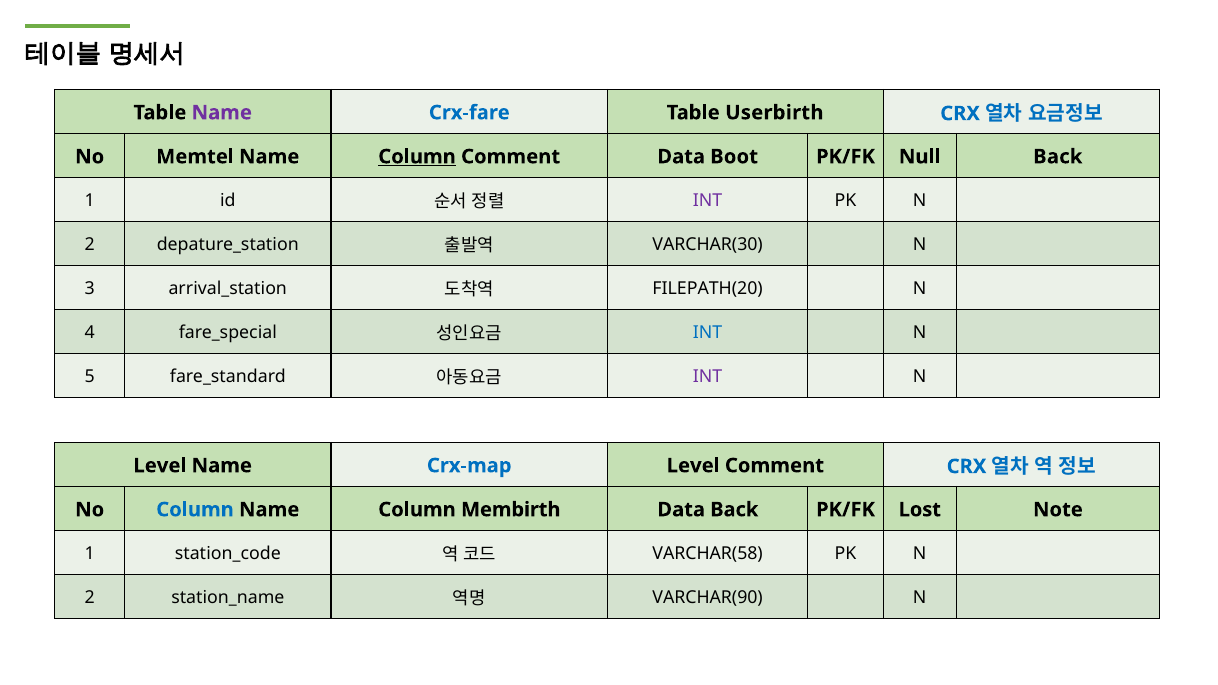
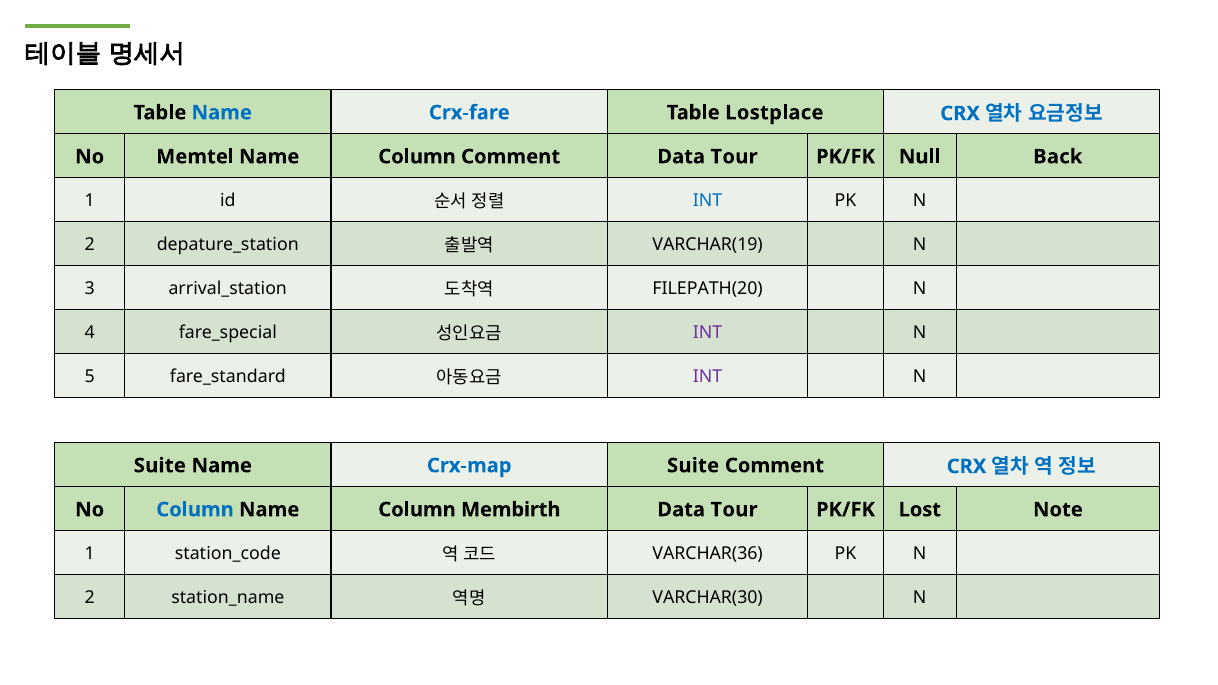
Name colour: purple -> blue (222, 113)
Userbirth: Userbirth -> Lostplace (774, 113)
Column underline: present -> none (417, 157)
Comment Data Boot: Boot -> Tour (734, 157)
INT colour: purple -> blue (708, 201)
VARCHAR(30: VARCHAR(30 -> VARCHAR(19 (708, 245)
INT colour: blue -> purple (708, 333)
Level: Level -> Suite (160, 466)
Crx-map Level: Level -> Suite (693, 466)
Back: Back -> Tour (734, 510)
VARCHAR(58: VARCHAR(58 -> VARCHAR(36 (708, 554)
VARCHAR(90: VARCHAR(90 -> VARCHAR(30 (708, 598)
